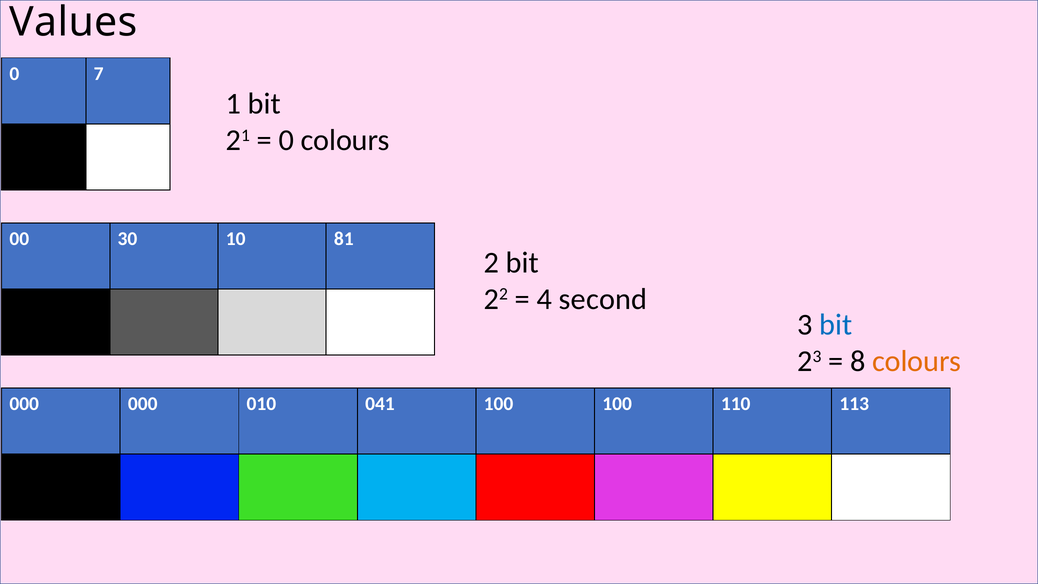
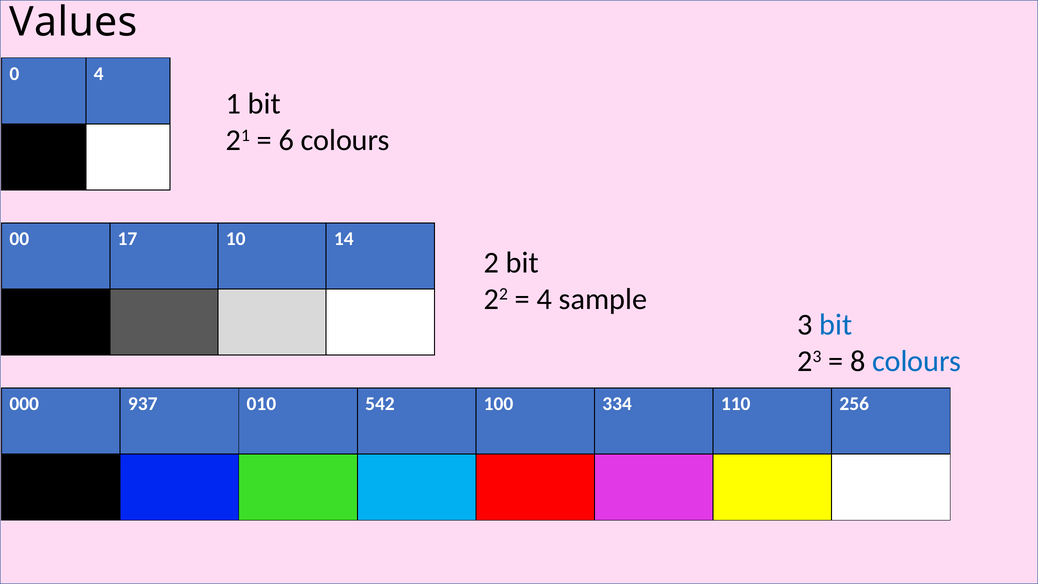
0 7: 7 -> 4 (99, 74)
0: 0 -> 6 (286, 140)
30: 30 -> 17 (127, 239)
81: 81 -> 14 (344, 239)
second: second -> sample (603, 299)
colours colour: orange -> blue (917, 361)
000 000: 000 -> 937 (143, 404)
041: 041 -> 542 (380, 404)
100 100: 100 -> 334 (617, 404)
113: 113 -> 256 (854, 404)
